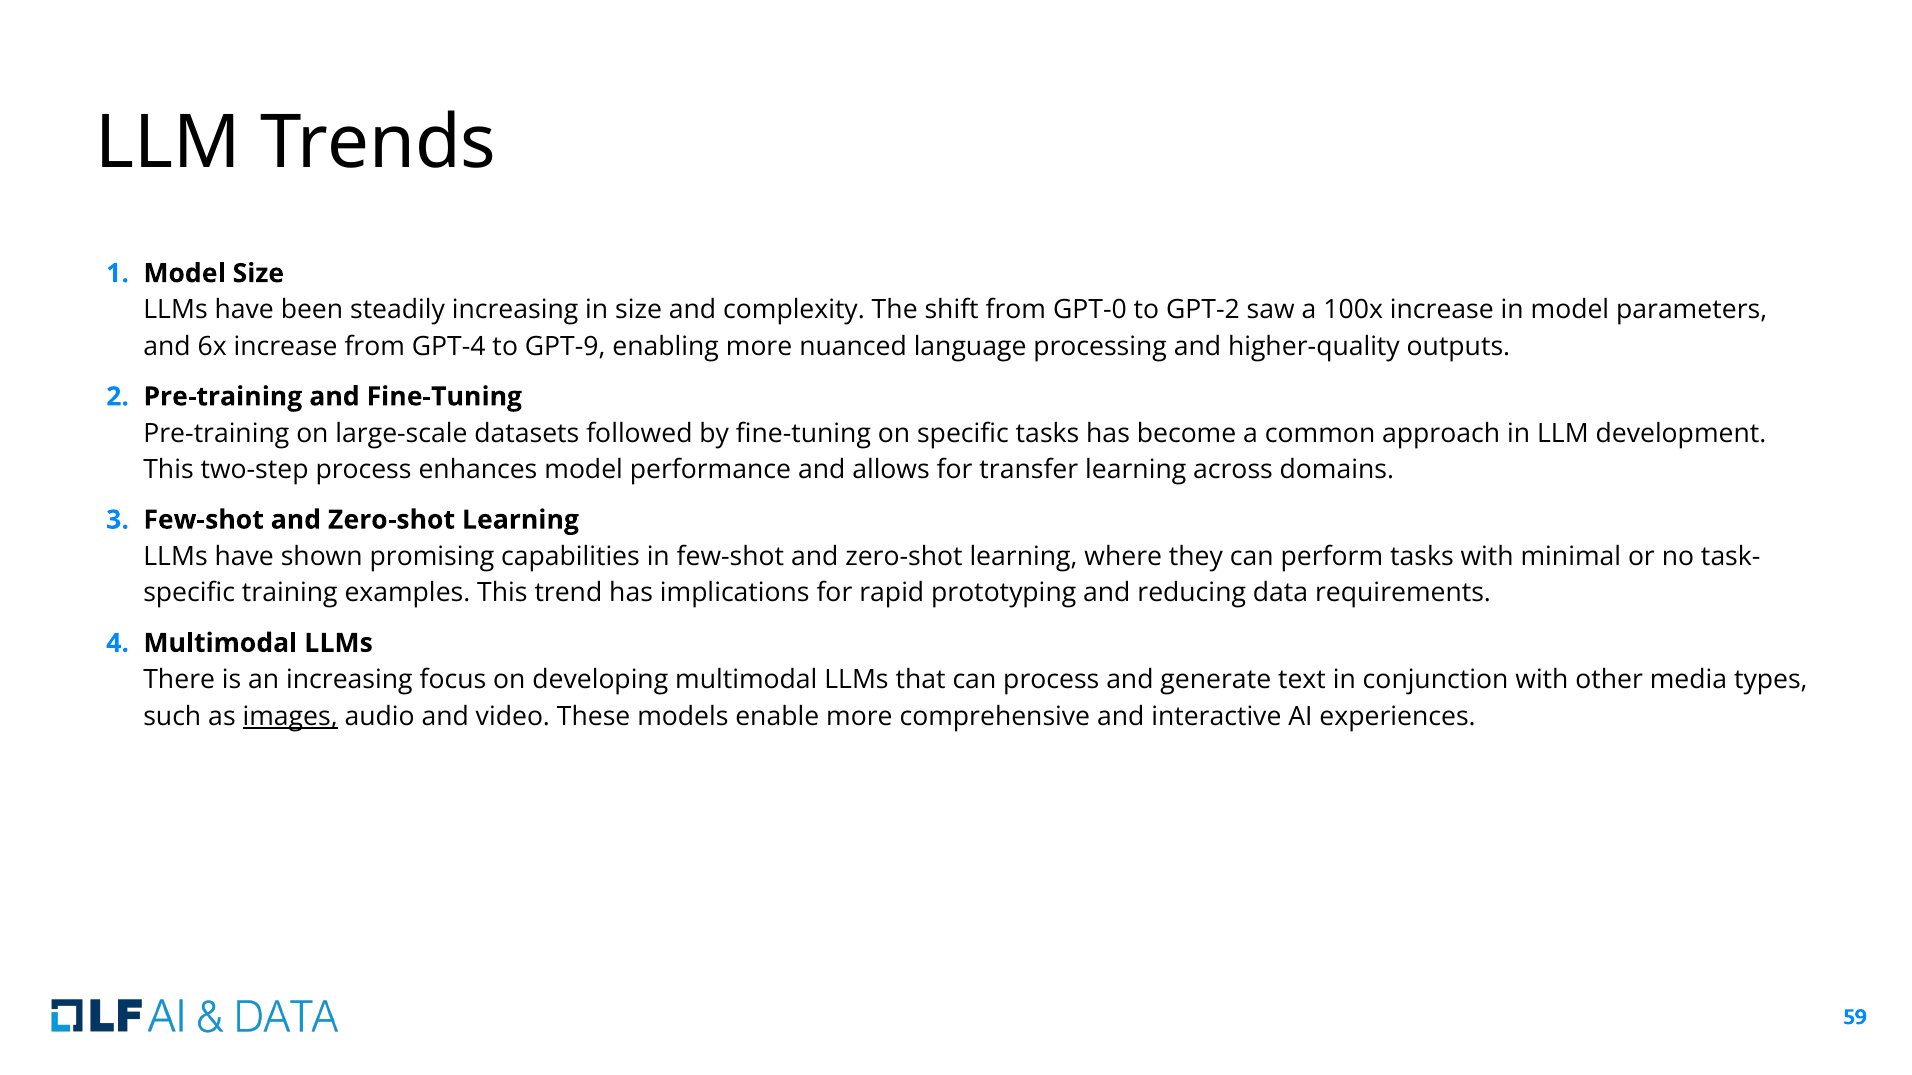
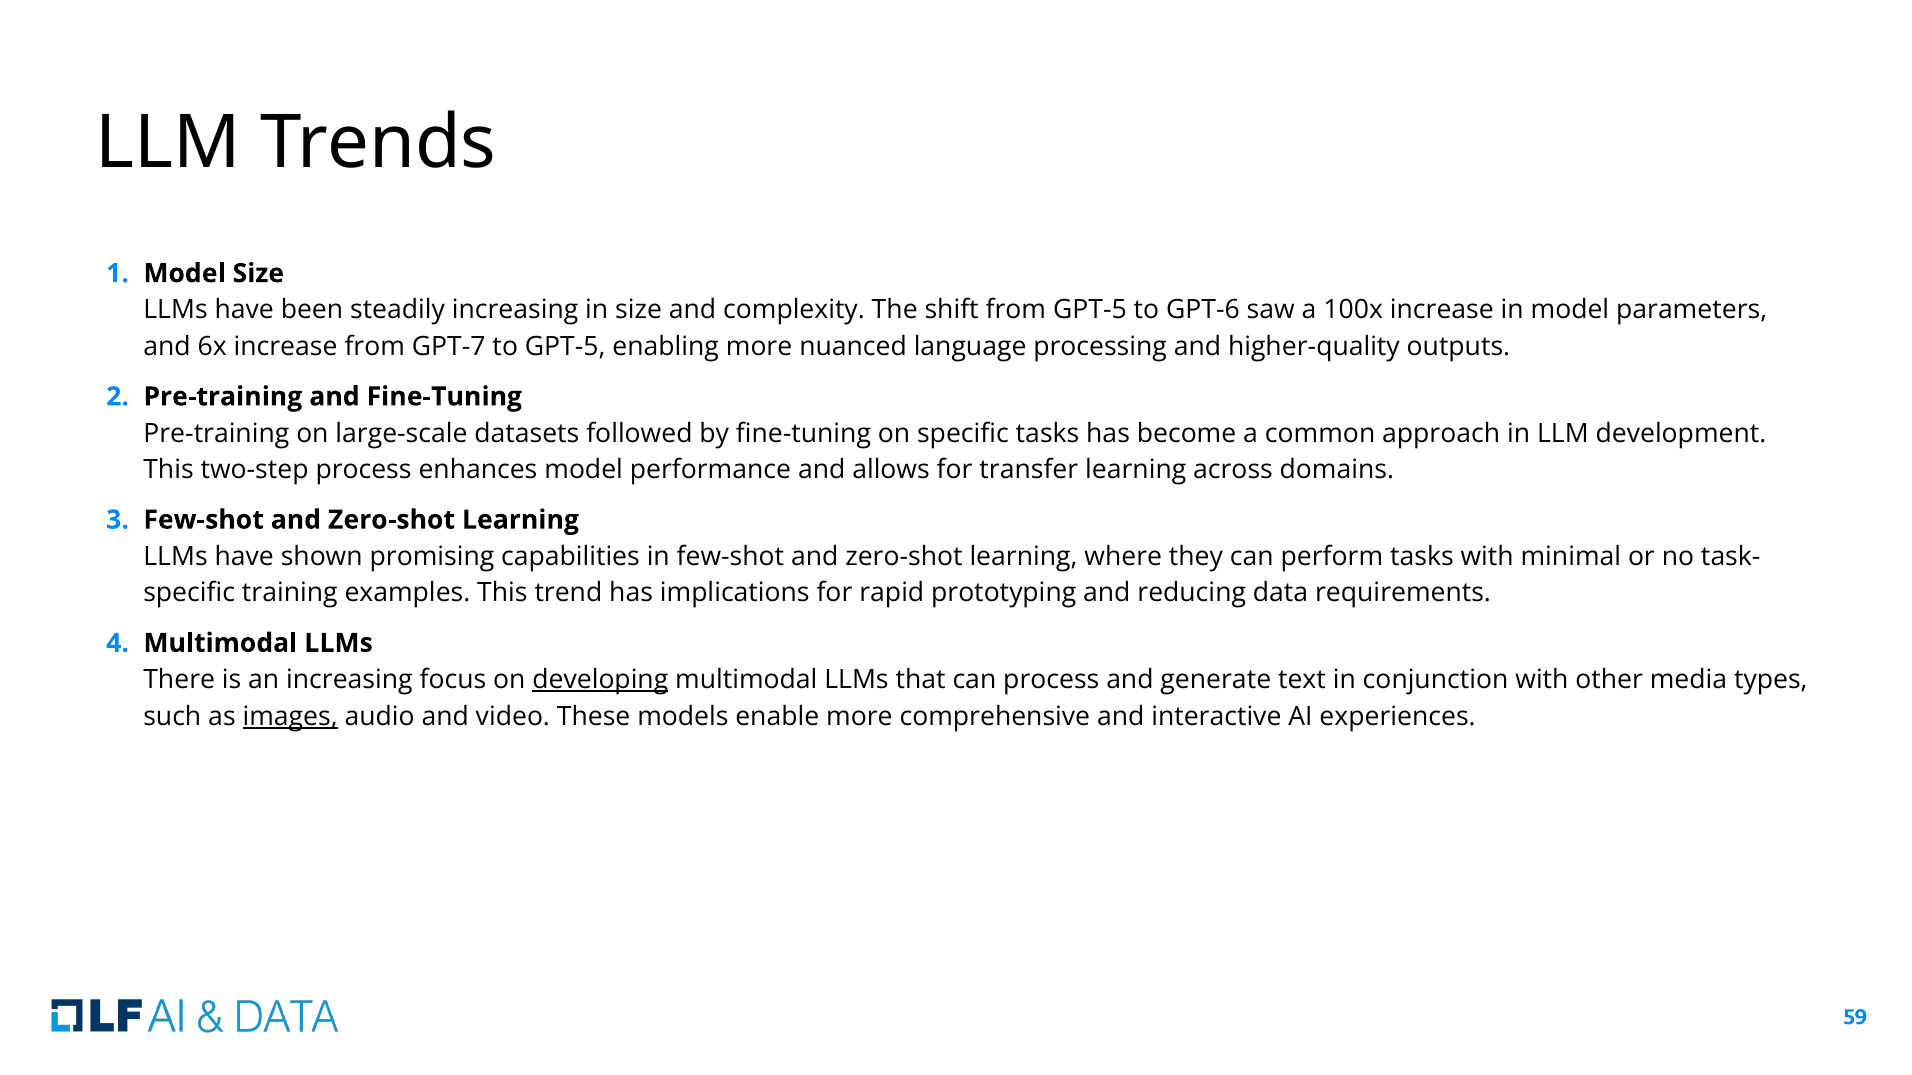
from GPT-0: GPT-0 -> GPT-5 (1090, 310)
GPT-2: GPT-2 -> GPT-6 (1203, 310)
GPT-4: GPT-4 -> GPT-7 (449, 347)
to GPT-9: GPT-9 -> GPT-5 (565, 347)
developing underline: none -> present (600, 680)
